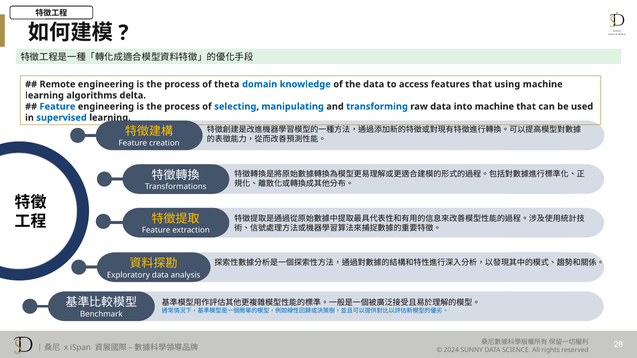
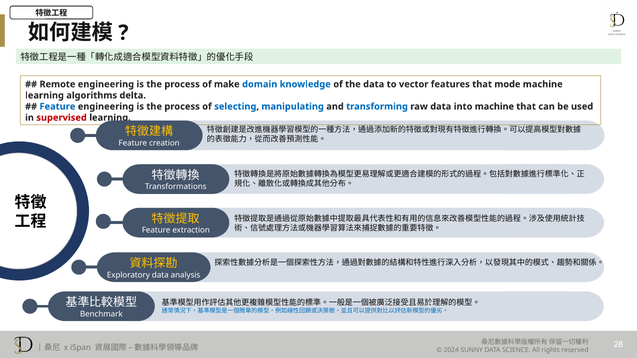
theta: theta -> make (227, 84)
access: access -> vector (414, 84)
using: using -> mode (507, 84)
supervised colour: blue -> red (62, 118)
